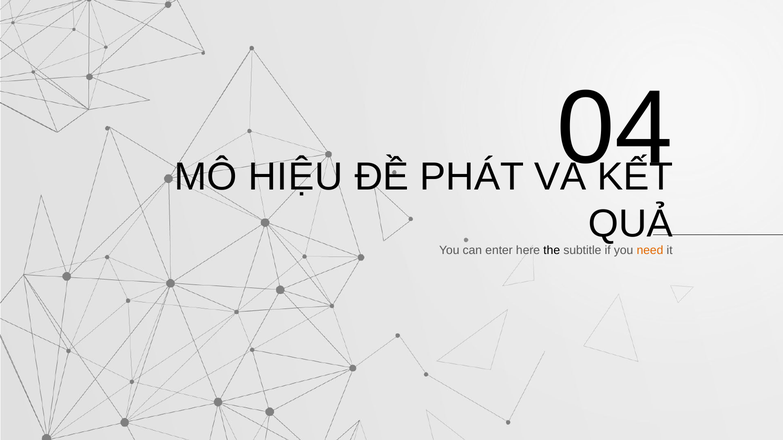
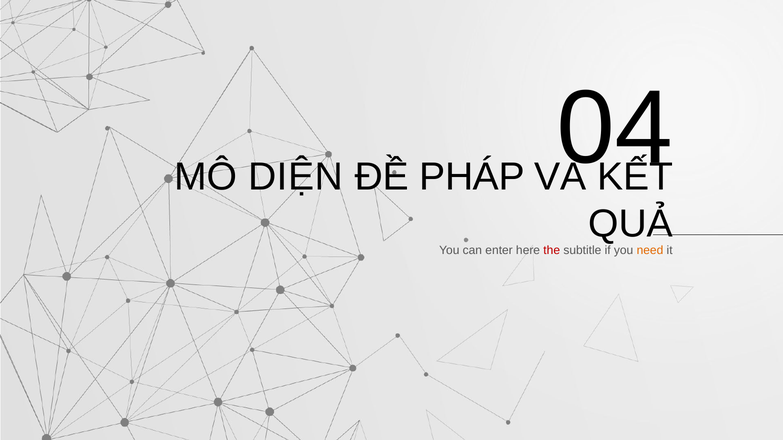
HIỆU: HIỆU -> DIỆN (296, 177)
PHÁT: PHÁT -> PHÁP (472, 177)
the colour: black -> red (552, 251)
